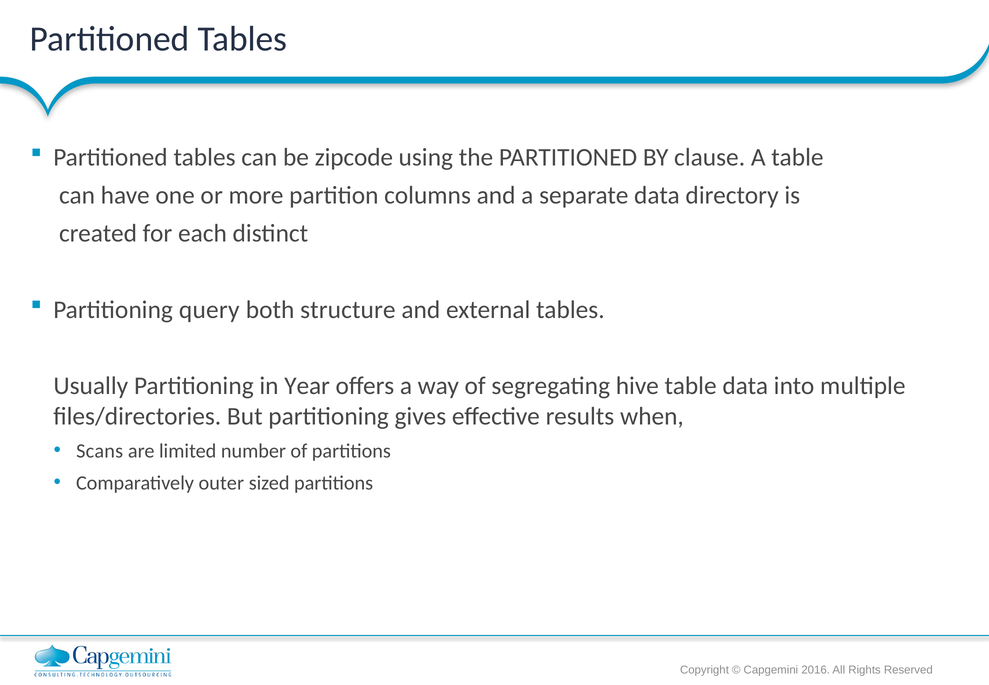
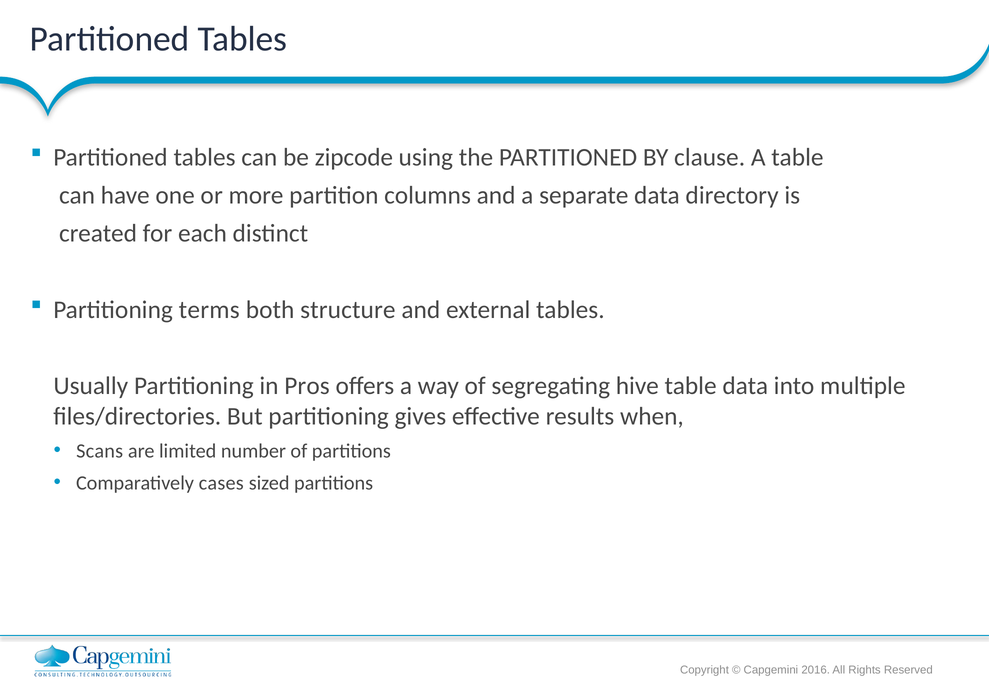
query: query -> terms (209, 310)
Year: Year -> Pros (307, 386)
outer: outer -> cases (221, 483)
